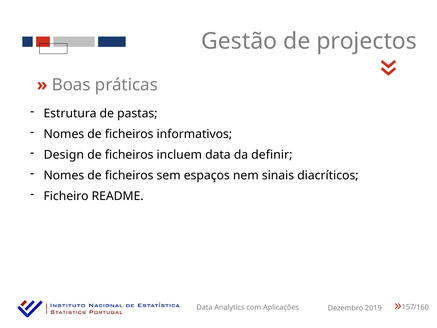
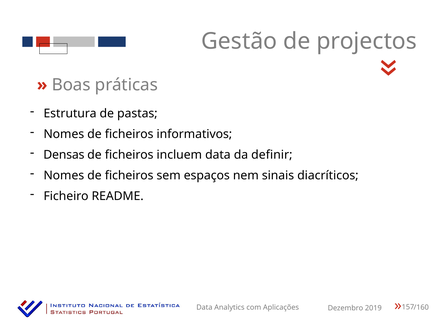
Design: Design -> Densas (64, 155)
